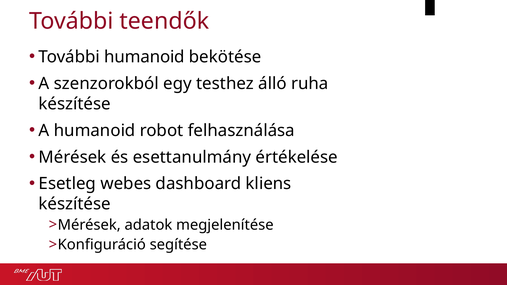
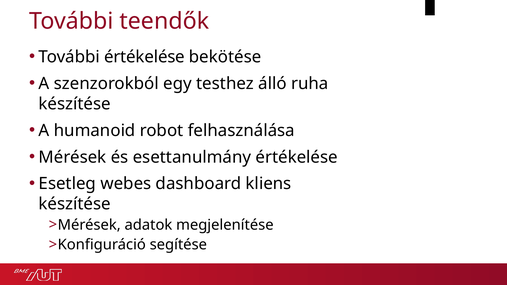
További humanoid: humanoid -> értékelése (144, 57)
